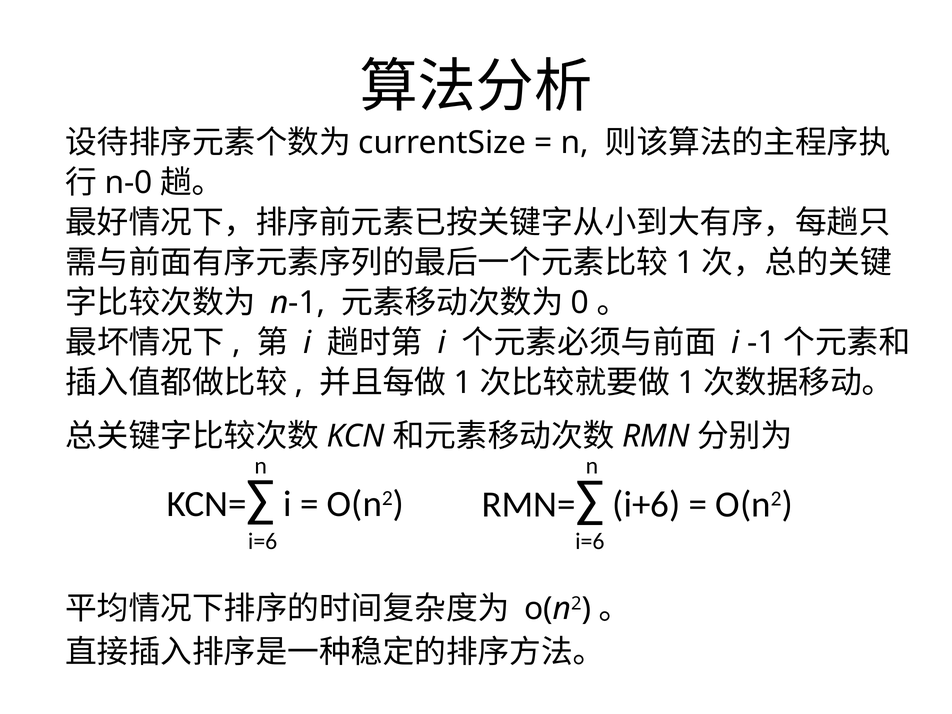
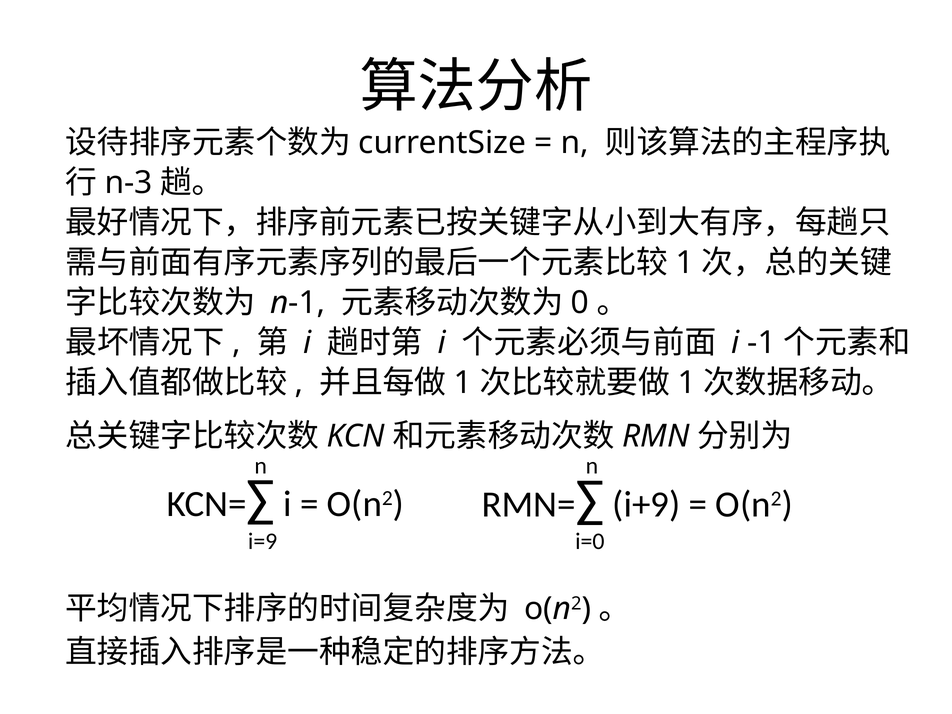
n-0: n-0 -> n-3 (129, 183)
i+6: i+6 -> i+9 (646, 504)
i=6: i=6 -> i=9 (263, 542)
i=6: i=6 -> i=0 (590, 542)
